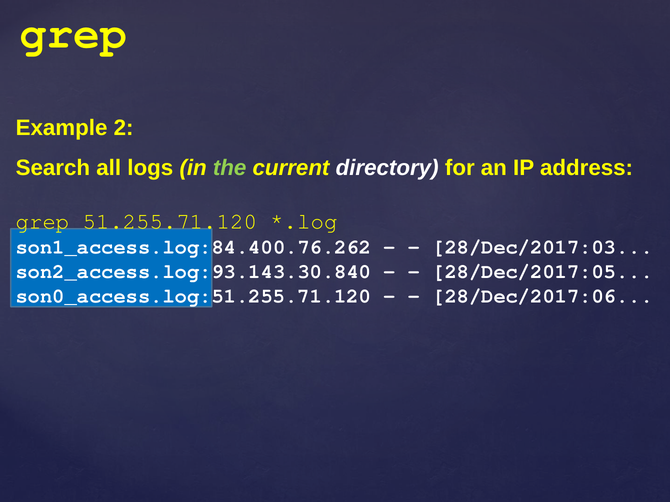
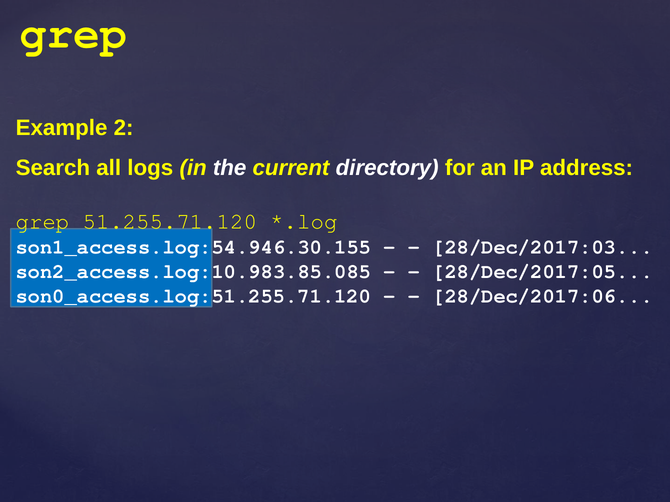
the colour: light green -> white (230, 168)
son1_access.log:84.400.76.262: son1_access.log:84.400.76.262 -> son1_access.log:54.946.30.155 (193, 247)
son2_access.log:93.143.30.840: son2_access.log:93.143.30.840 -> son2_access.log:10.983.85.085 (193, 272)
